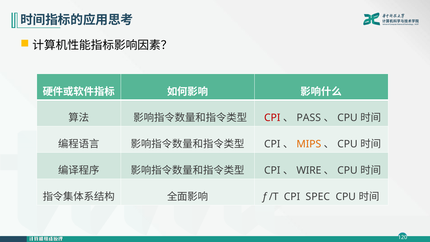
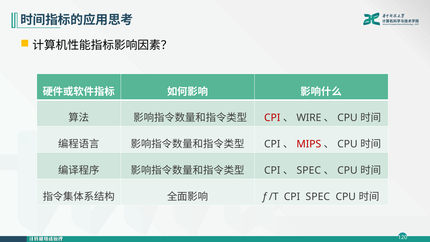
PASS: PASS -> WIRE (309, 118)
MIPS colour: orange -> red (309, 144)
WIRE: WIRE -> SPEC (309, 170)
